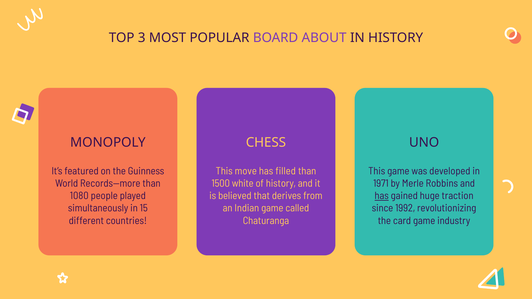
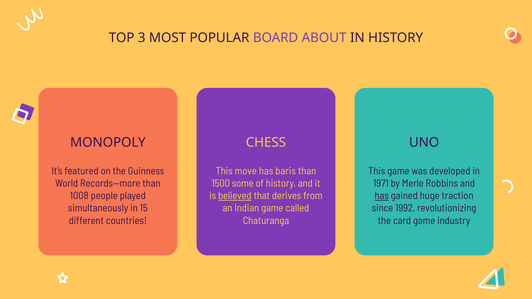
filled: filled -> baris (286, 171)
white: white -> some (243, 184)
1080: 1080 -> 1008 (79, 196)
believed underline: none -> present (235, 196)
